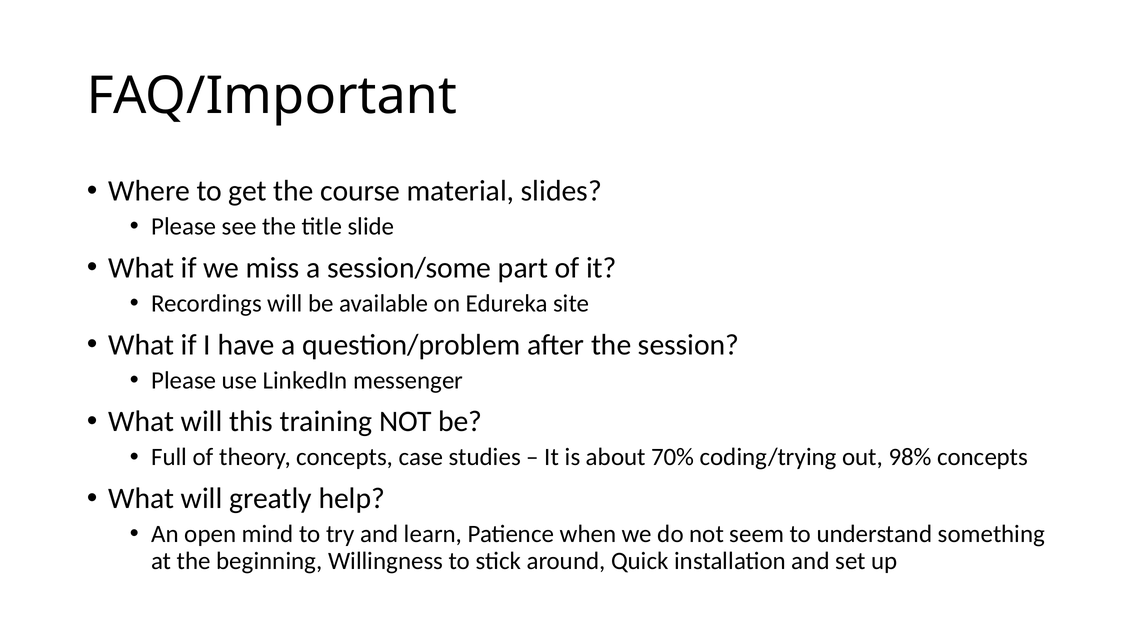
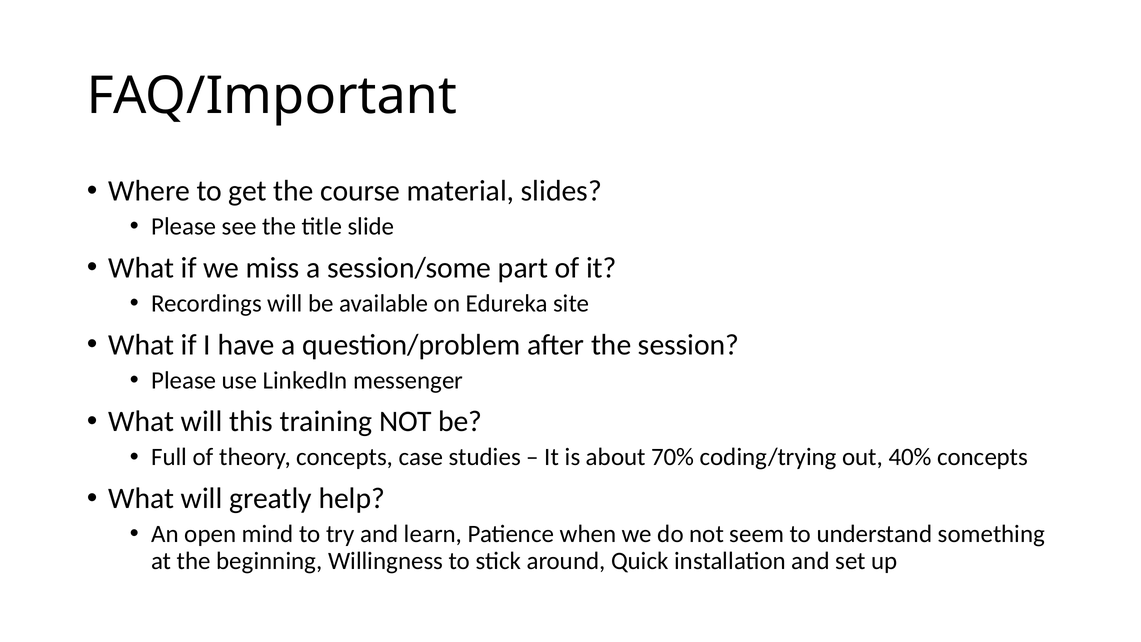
98%: 98% -> 40% (910, 457)
